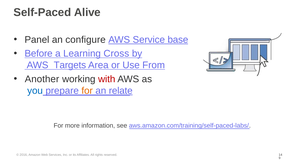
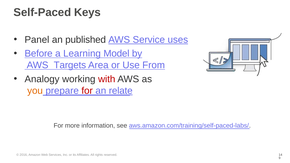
Alive: Alive -> Keys (87, 12)
configure: configure -> published (86, 40)
base: base -> uses (178, 40)
Cross: Cross -> Model (116, 54)
Another: Another -> Analogy (42, 79)
you colour: blue -> orange (35, 91)
for colour: orange -> red (87, 91)
